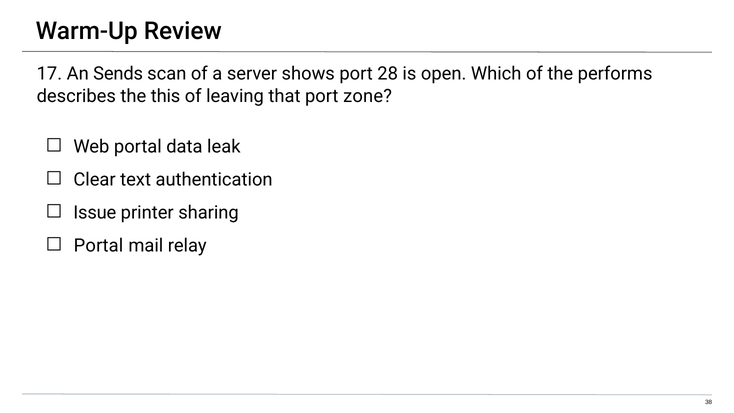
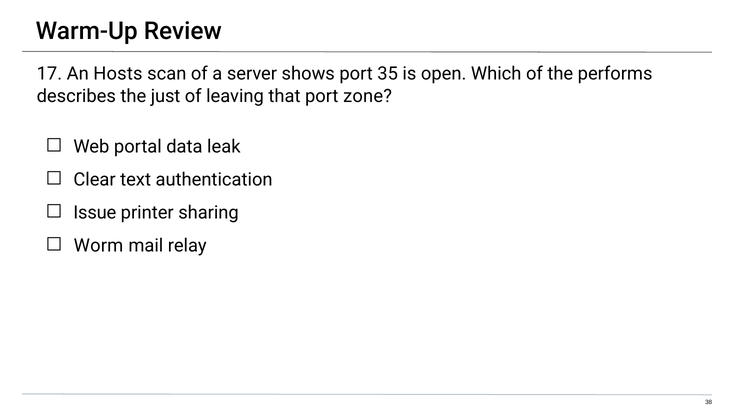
Sends: Sends -> Hosts (118, 74)
28: 28 -> 35 (388, 74)
this: this -> just (166, 96)
Portal: Portal -> Worm (99, 246)
